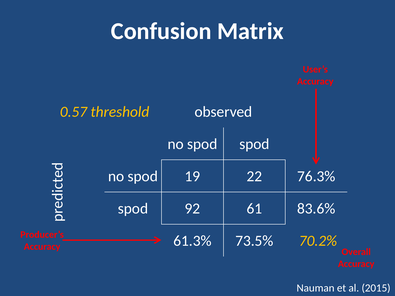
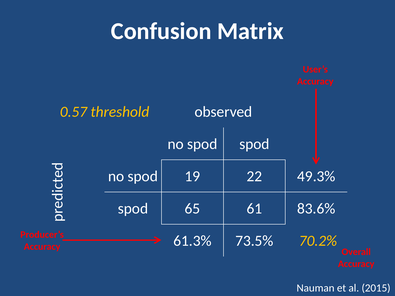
76.3%: 76.3% -> 49.3% (316, 176)
92: 92 -> 65 (192, 209)
